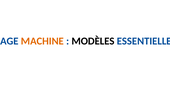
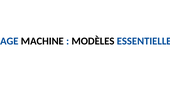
MACHINE colour: orange -> black (42, 41)
